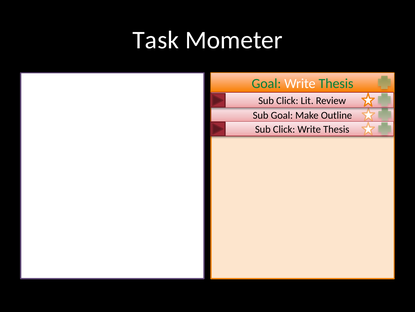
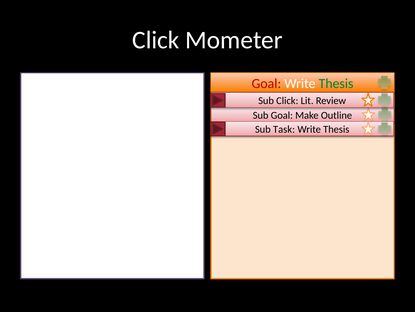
Task: Task -> Click (156, 40)
Goal colour: green -> red (266, 83)
Click: Click -> Task (284, 129)
